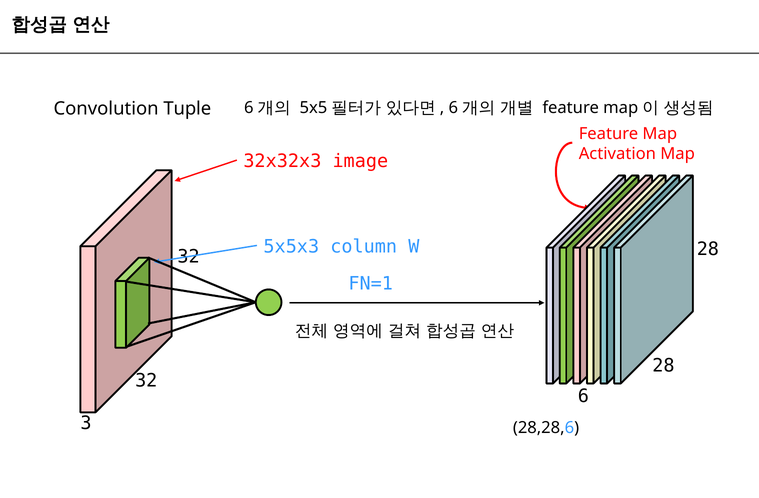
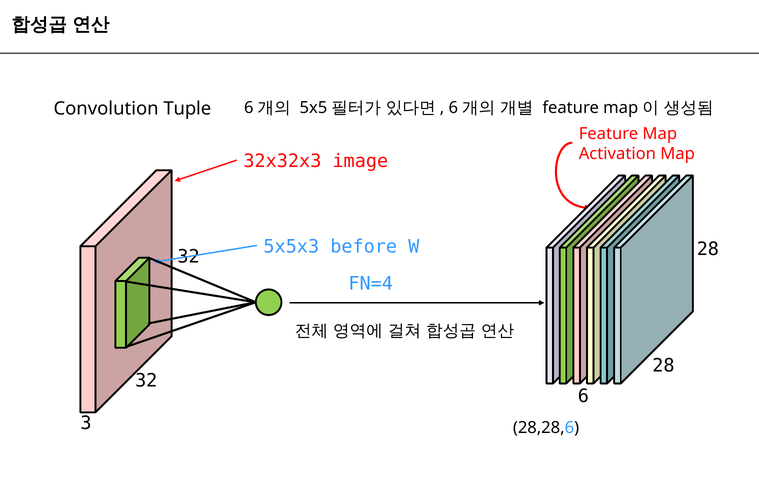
column: column -> before (364, 247)
FN=1: FN=1 -> FN=4 (371, 284)
